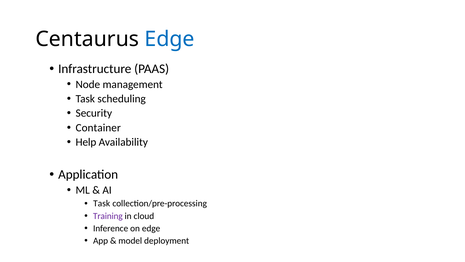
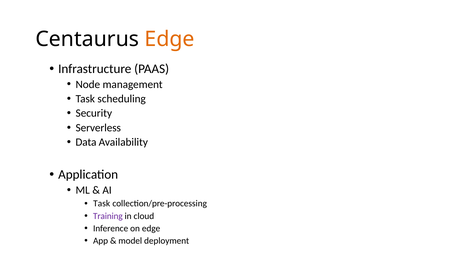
Edge colour: blue -> orange (170, 39)
Container: Container -> Serverless (98, 128)
Help: Help -> Data (86, 142)
